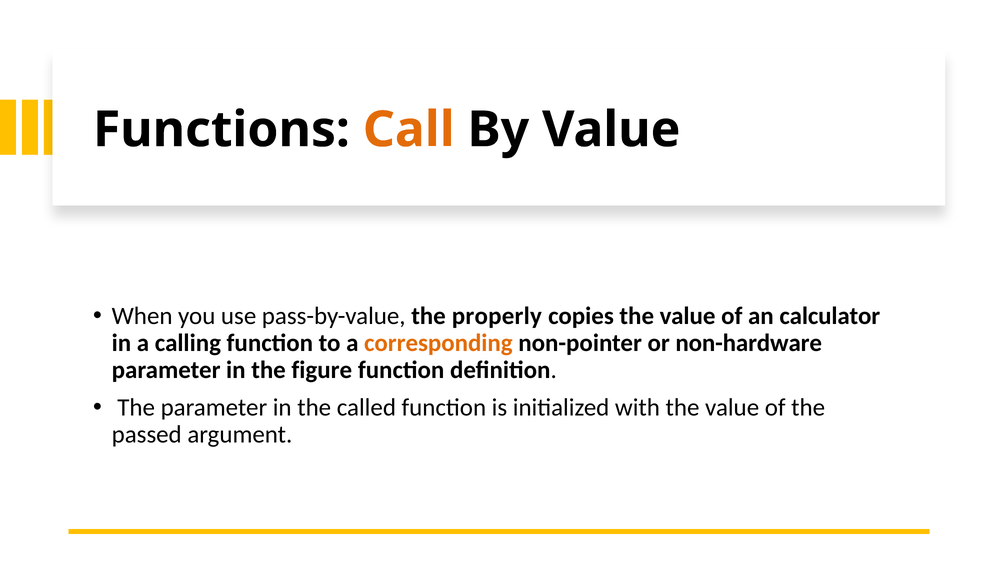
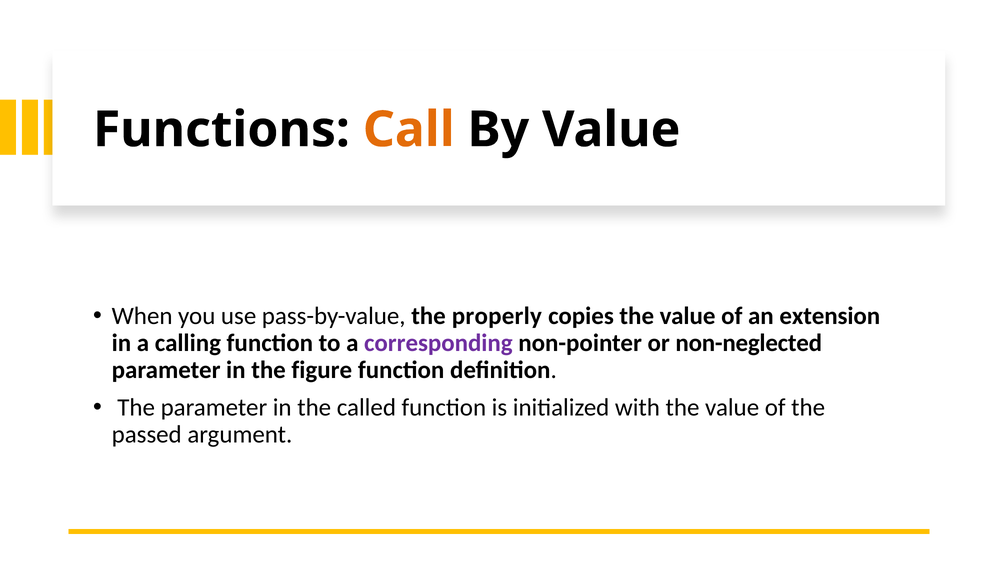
calculator: calculator -> extension (830, 316)
corresponding colour: orange -> purple (438, 343)
non-hardware: non-hardware -> non-neglected (749, 343)
